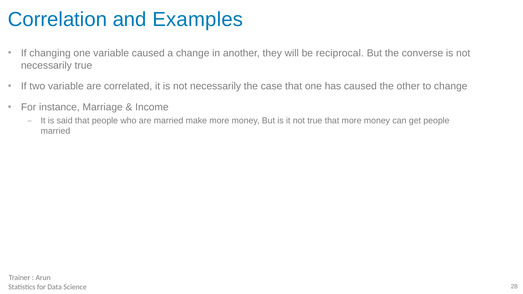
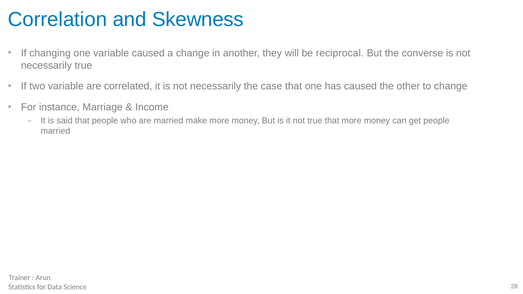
Examples: Examples -> Skewness (198, 19)
